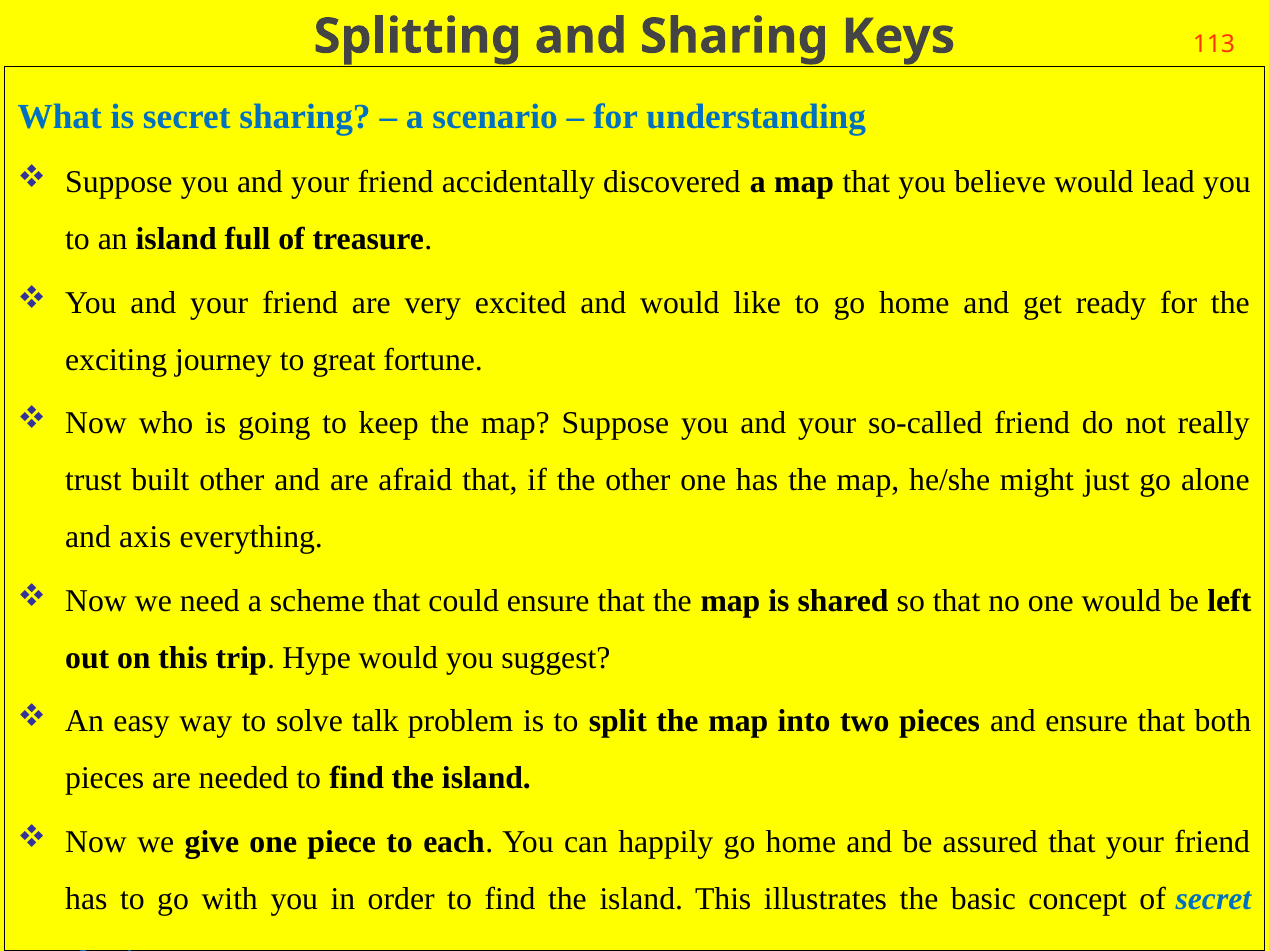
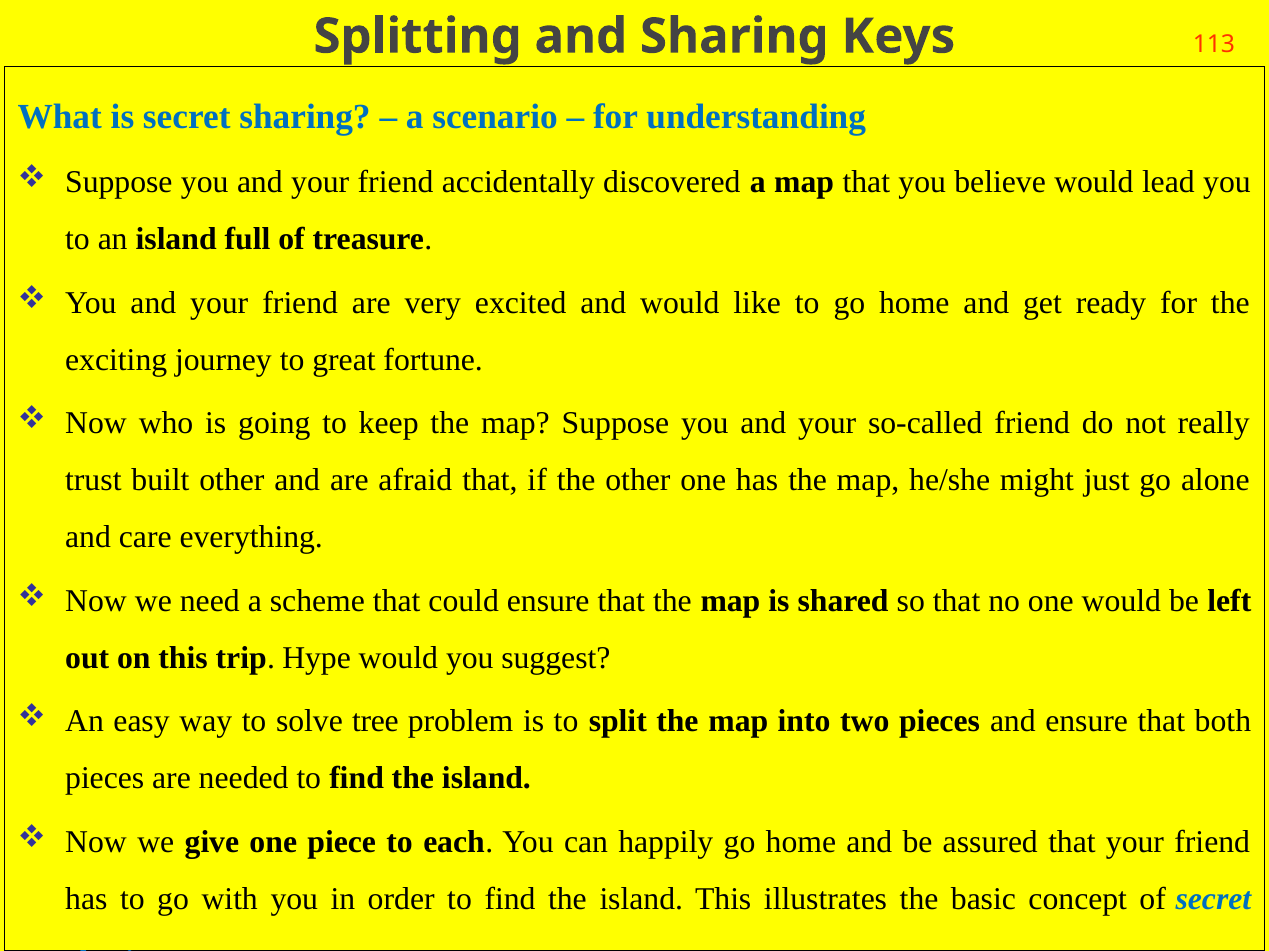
axis: axis -> care (145, 538)
talk: talk -> tree (376, 722)
